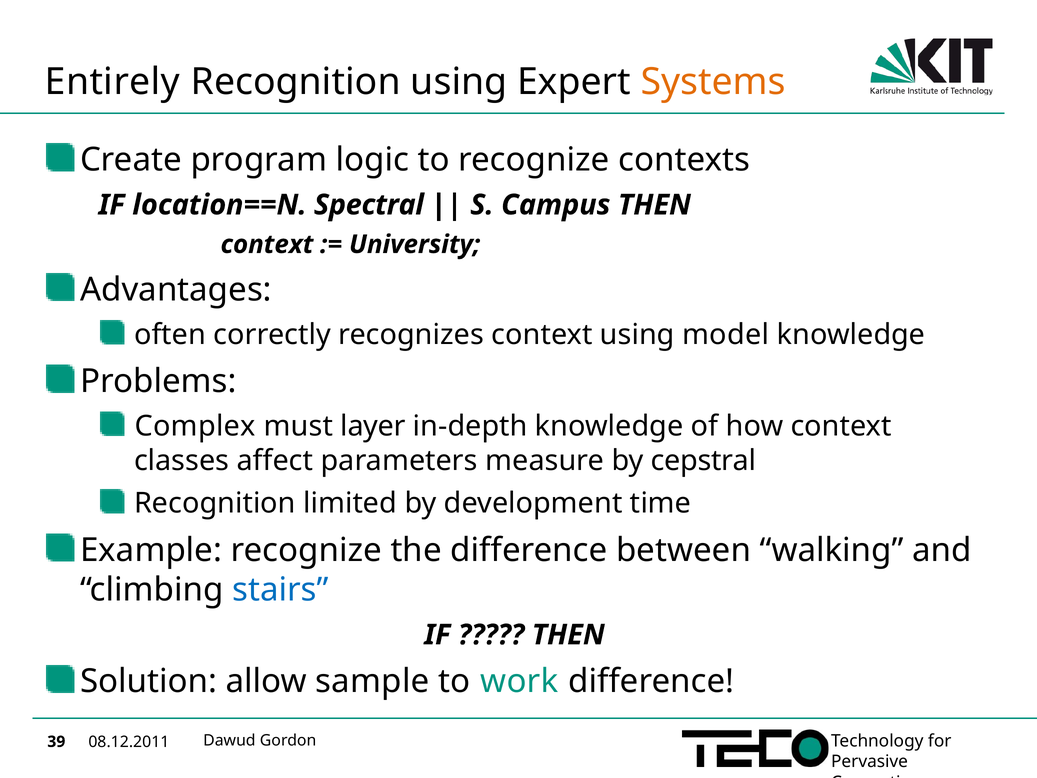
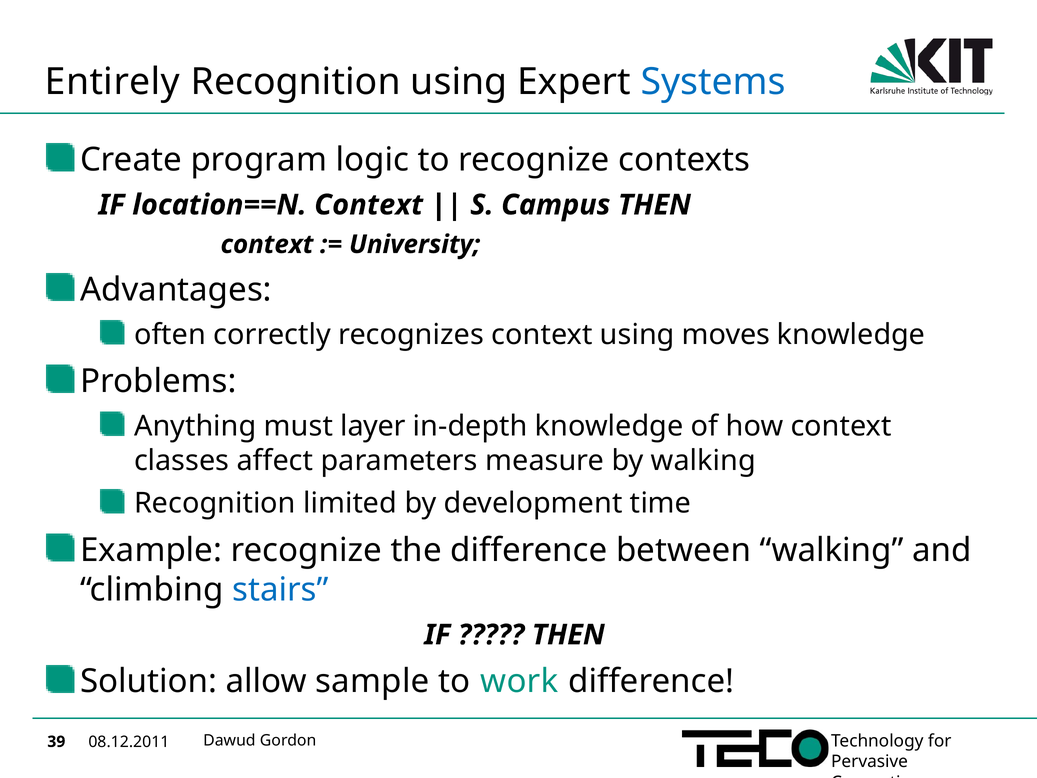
Systems colour: orange -> blue (713, 82)
location==N Spectral: Spectral -> Context (369, 205)
model: model -> moves (726, 334)
Complex: Complex -> Anything (195, 426)
by cepstral: cepstral -> walking (703, 461)
